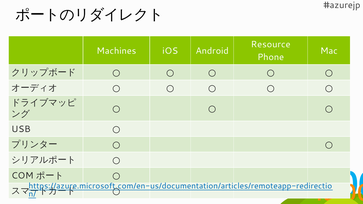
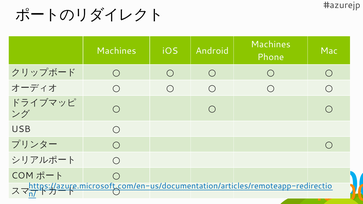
Resource: Resource -> Machines (271, 44)
